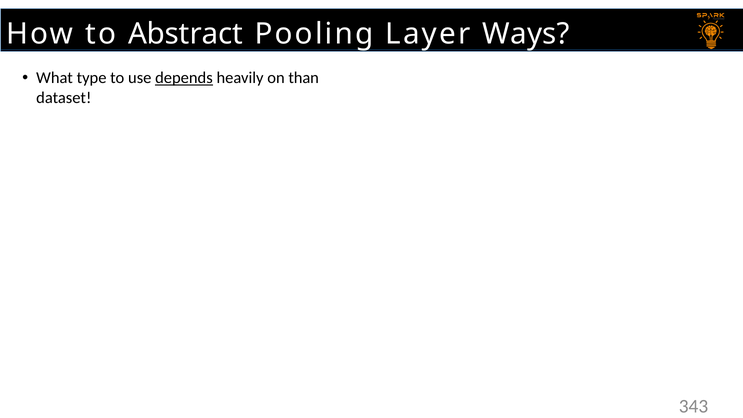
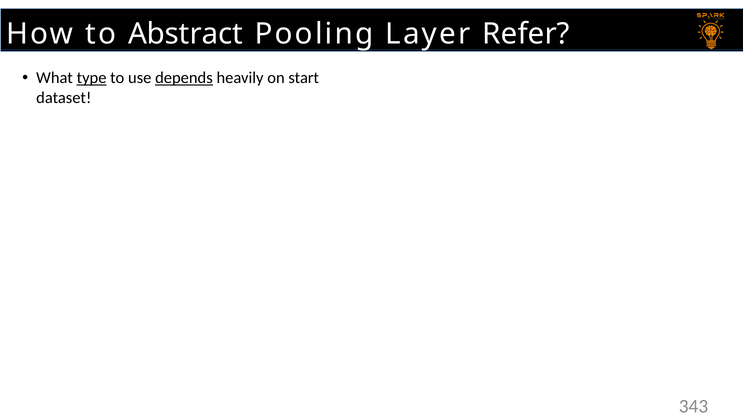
Ways: Ways -> Refer (526, 34)
type underline: none -> present (92, 78)
than: than -> start (304, 78)
